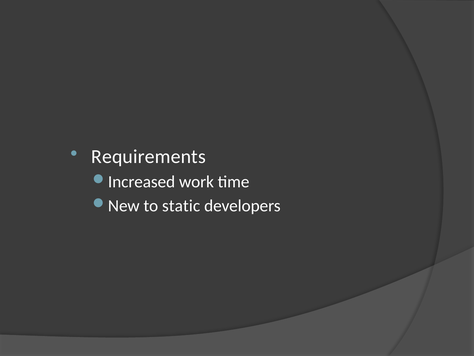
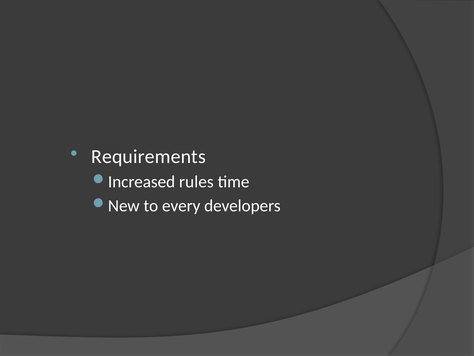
work: work -> rules (196, 182)
static: static -> every (181, 206)
